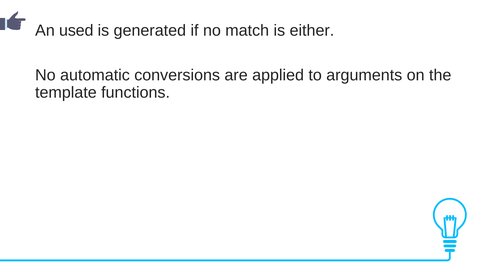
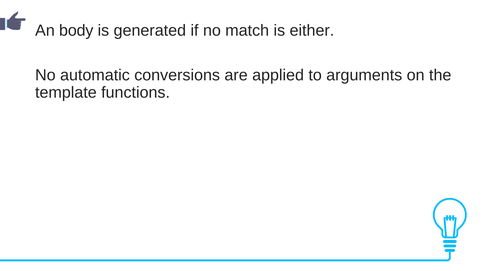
used: used -> body (76, 30)
